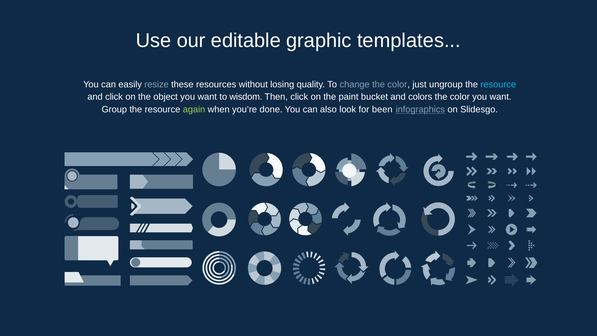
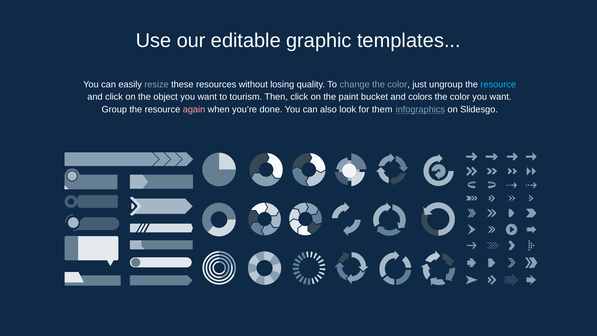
wisdom: wisdom -> tourism (246, 97)
again colour: light green -> pink (194, 110)
been: been -> them (382, 110)
